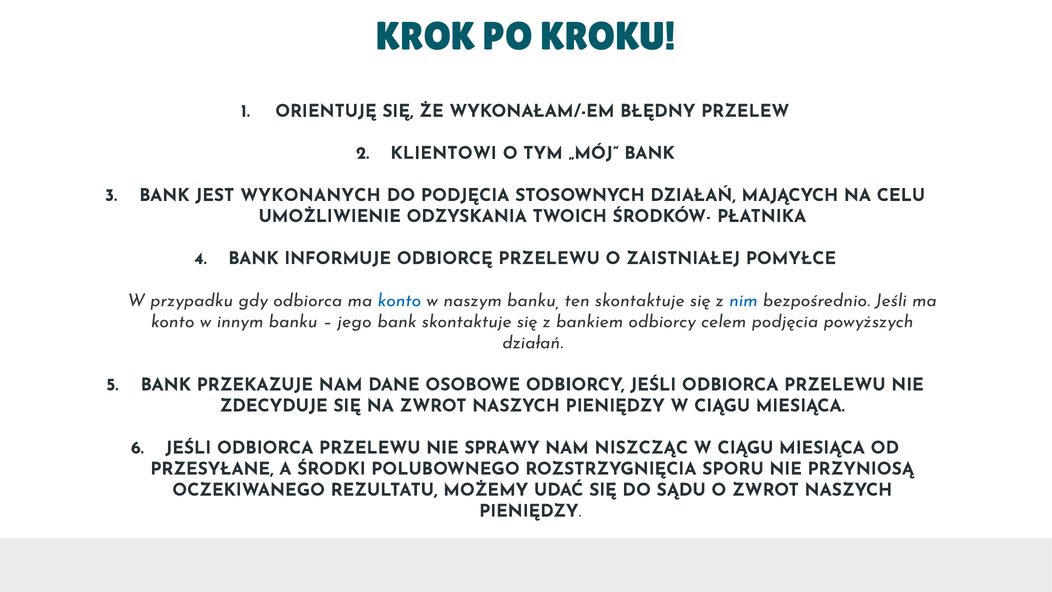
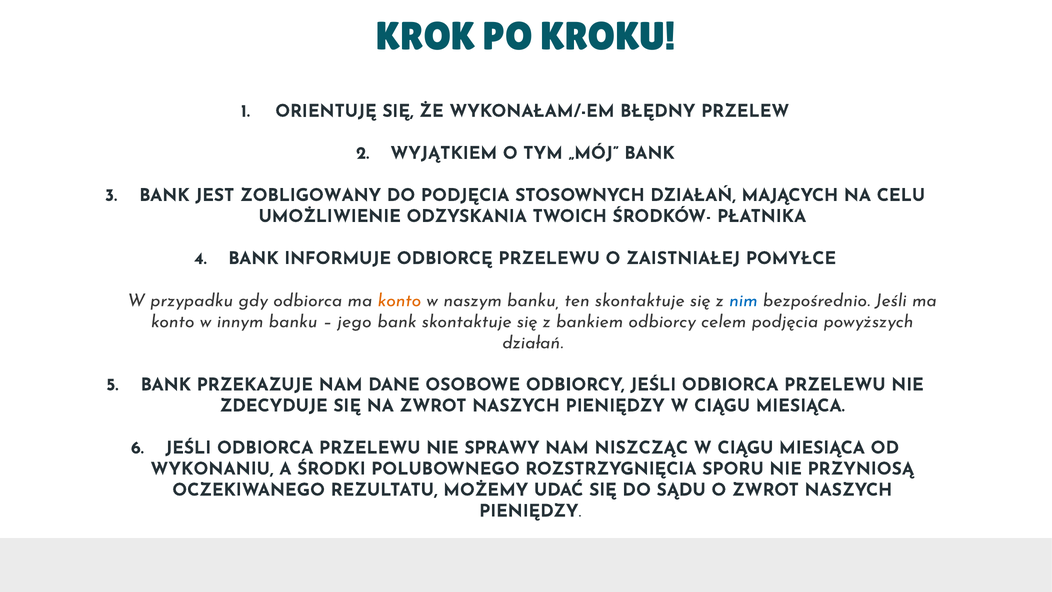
KLIENTOWI: KLIENTOWI -> WYJĄTKIEM (444, 153)
WYKONANYCH: WYKONANYCH -> ZOBLIGOWANY (311, 195)
konto colour: blue -> orange (399, 300)
PRZESYŁANE: PRZESYŁANE -> WYKONANIU (212, 469)
